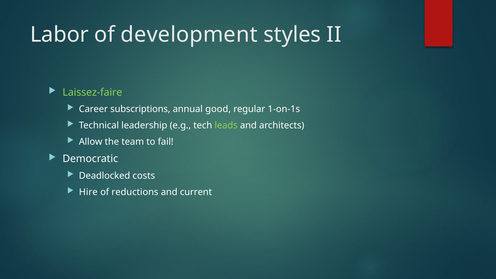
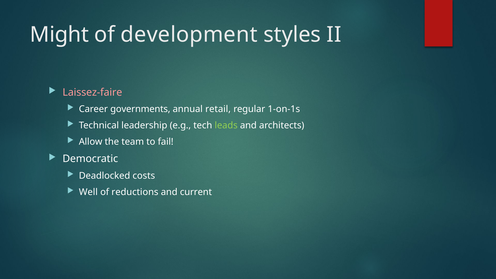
Labor: Labor -> Might (59, 35)
Laissez-faire colour: light green -> pink (92, 92)
subscriptions: subscriptions -> governments (140, 109)
good: good -> retail (218, 109)
Hire: Hire -> Well (88, 192)
